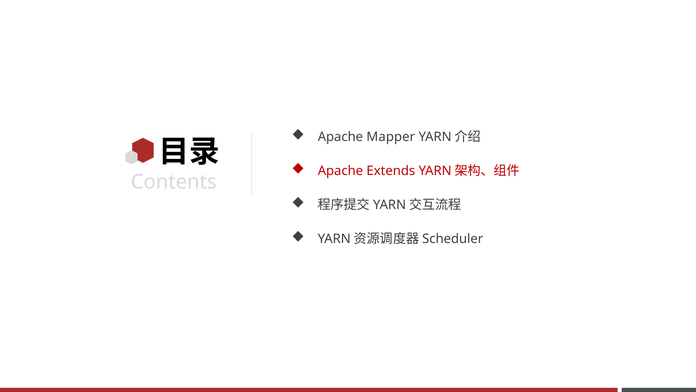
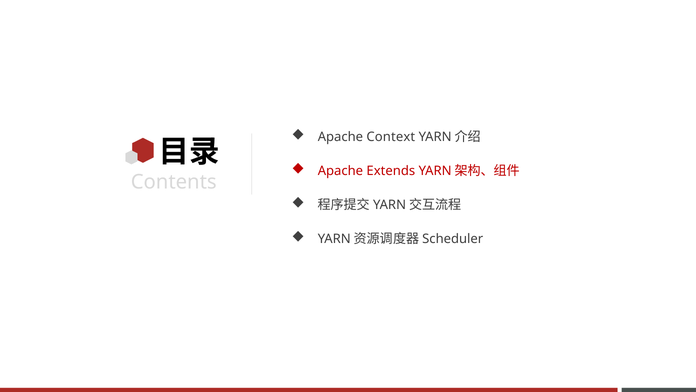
Mapper: Mapper -> Context (391, 137)
